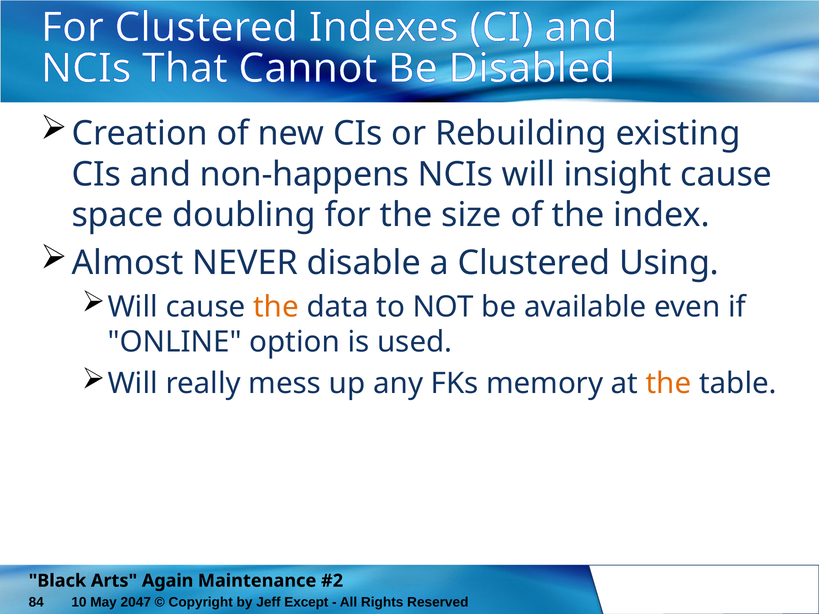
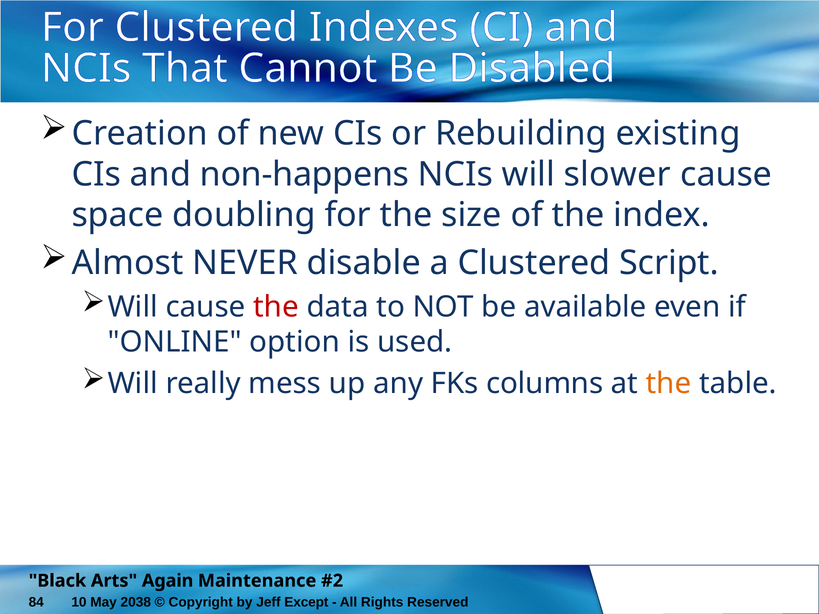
insight: insight -> slower (617, 174)
Using: Using -> Script (669, 263)
the colour: orange -> red (276, 307)
memory: memory -> columns (545, 384)
2047: 2047 -> 2038 (136, 602)
